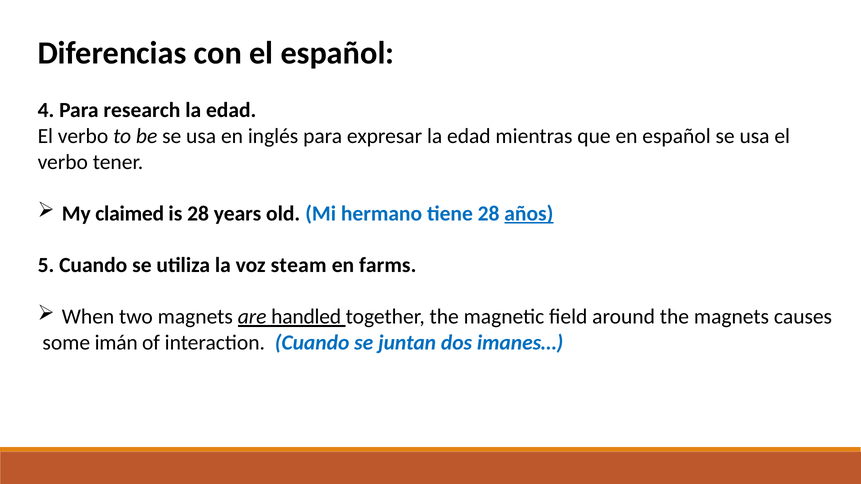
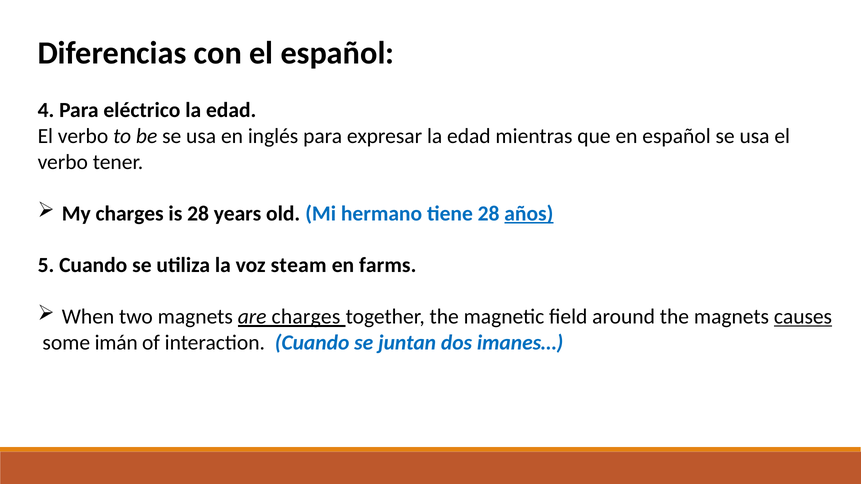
research: research -> eléctrico (142, 110)
My claimed: claimed -> charges (130, 214)
are handled: handled -> charges (306, 317)
causes underline: none -> present (803, 317)
